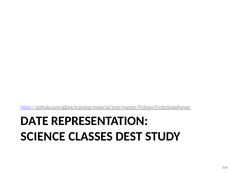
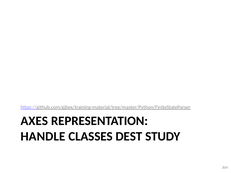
DATE: DATE -> AXES (34, 121)
SCIENCE: SCIENCE -> HANDLE (43, 136)
